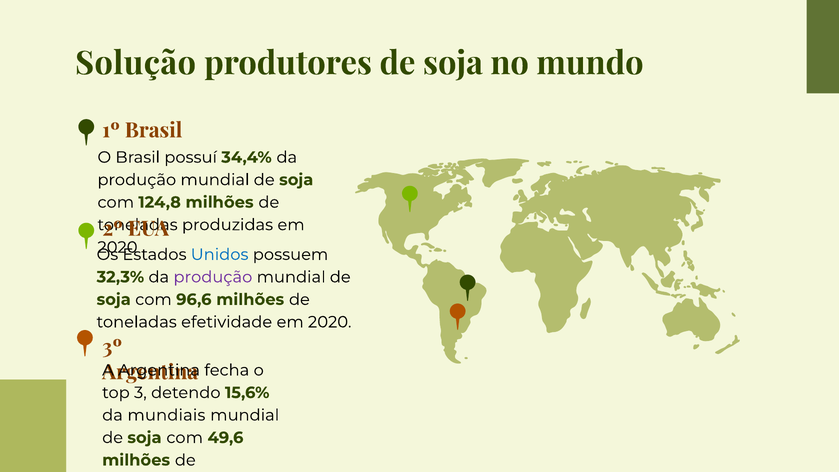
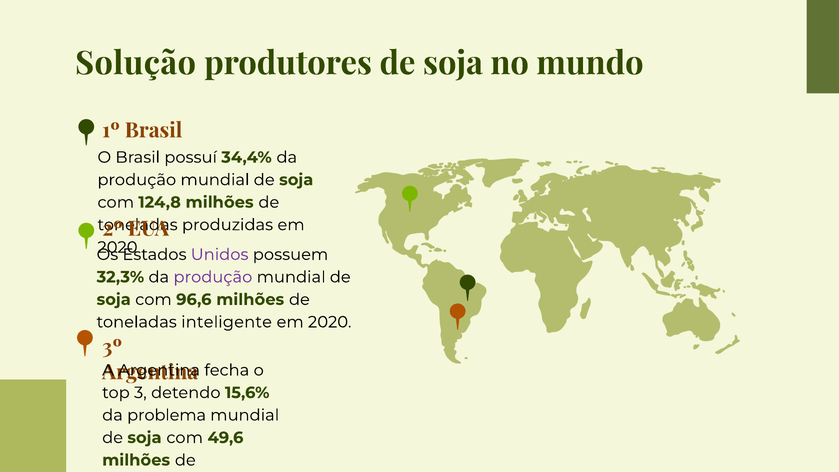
Unidos colour: blue -> purple (220, 255)
efetividade: efetividade -> inteligente (227, 322)
mundiais: mundiais -> problema (167, 415)
